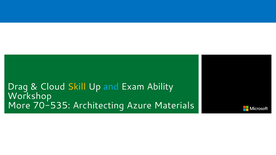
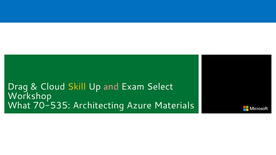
and colour: light blue -> pink (111, 87)
Ability: Ability -> Select (160, 87)
More: More -> What (19, 106)
